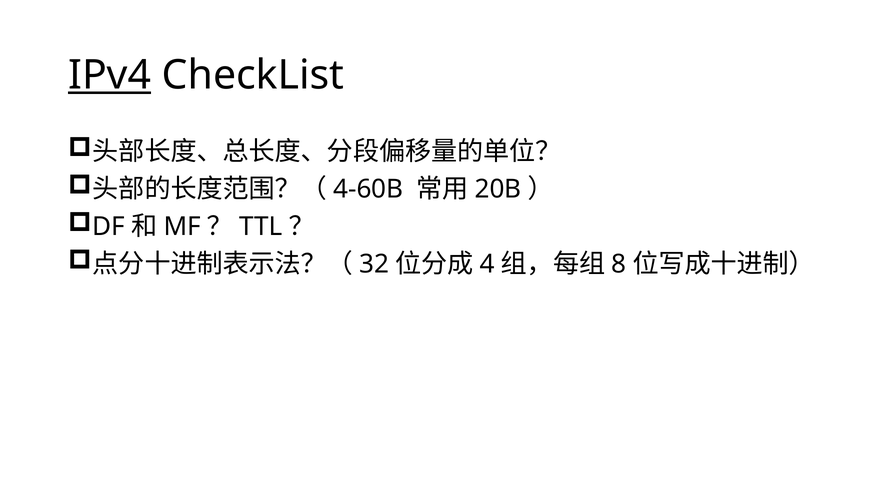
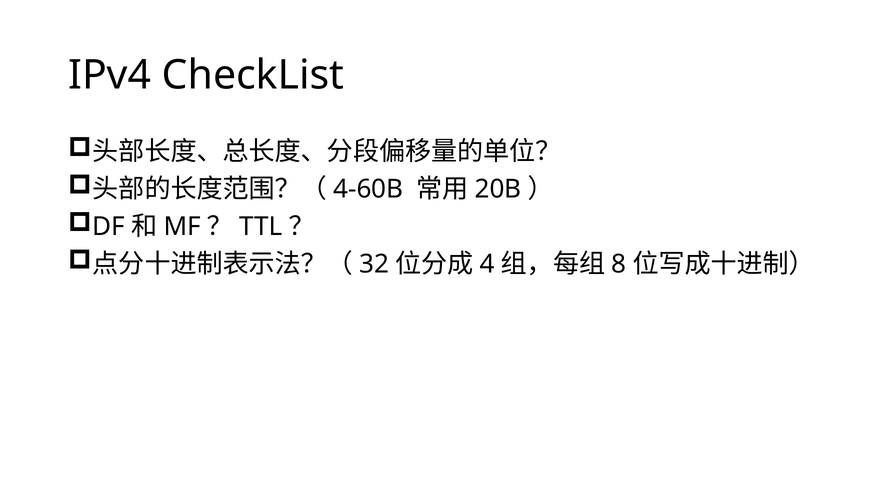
IPv4 underline: present -> none (110, 75)
